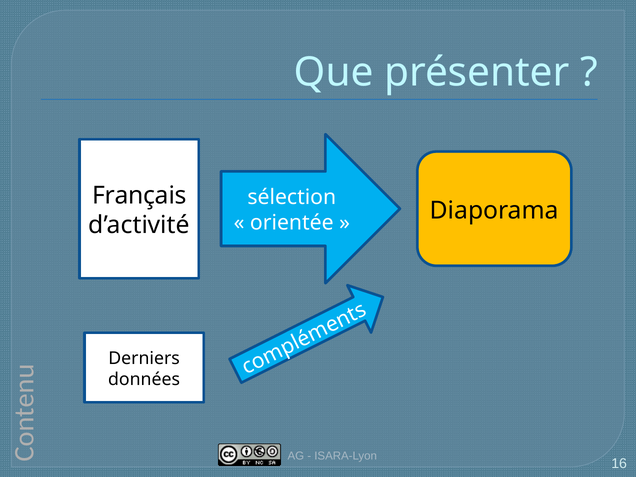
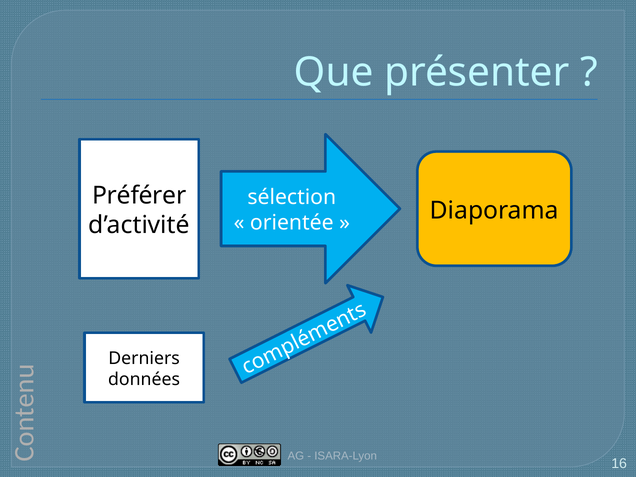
Français: Français -> Préférer (139, 196)
